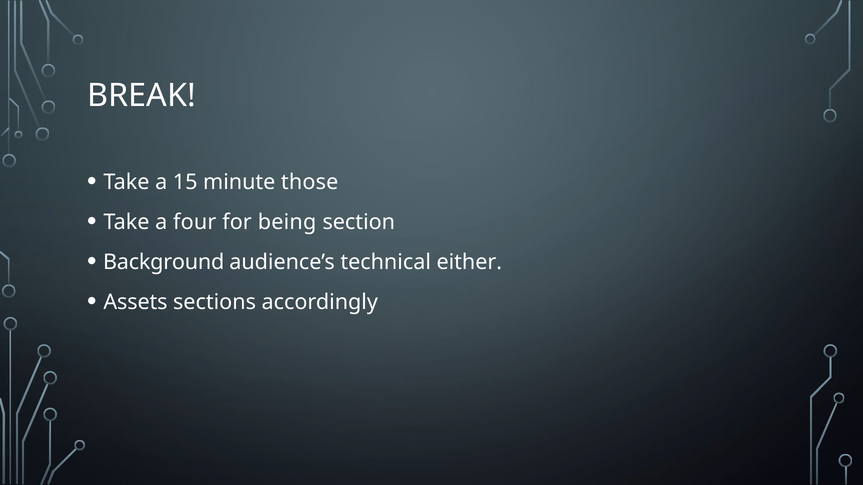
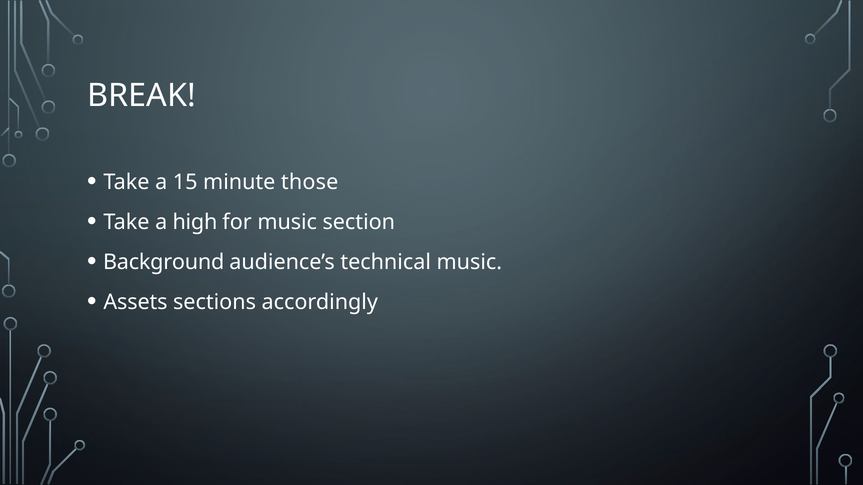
four: four -> high (195, 222)
for being: being -> music (287, 222)
technical either: either -> music (469, 262)
